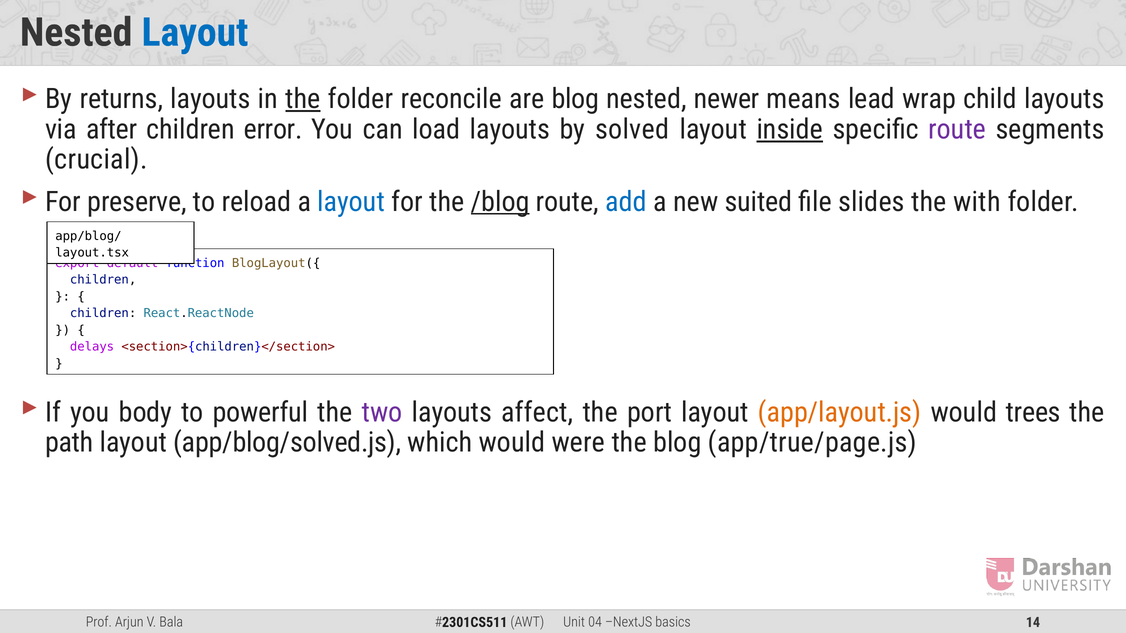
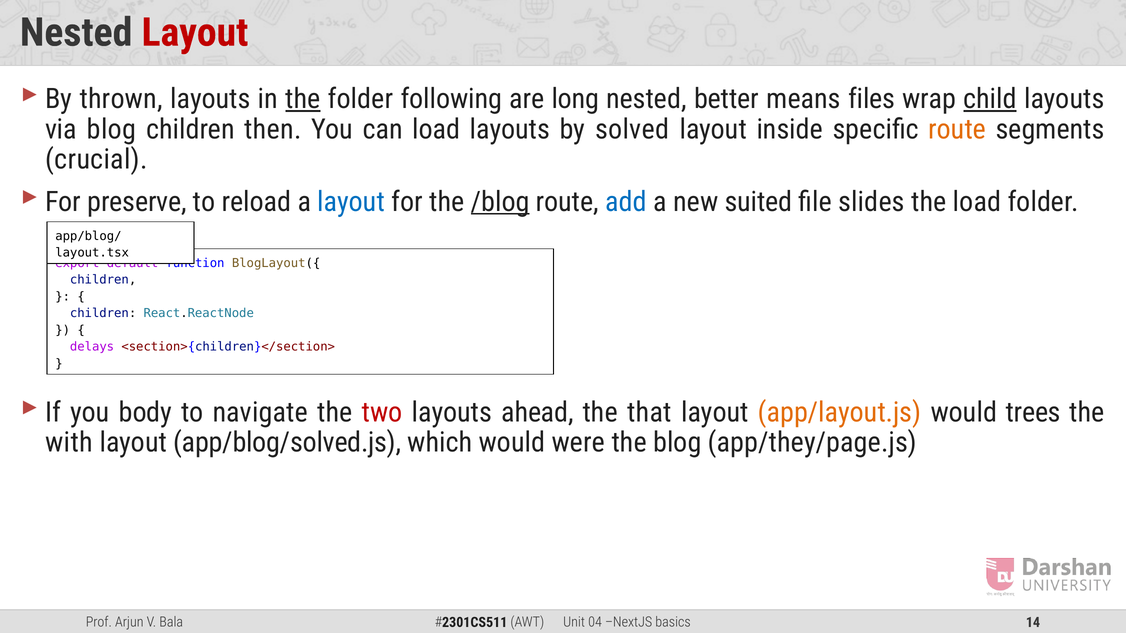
Layout colour: blue -> red (195, 33)
returns: returns -> thrown (121, 99)
reconcile: reconcile -> following (451, 99)
are blog: blog -> long (575, 99)
newer: newer -> better (727, 99)
lead: lead -> files (872, 99)
child underline: none -> present (990, 99)
via after: after -> blog (111, 129)
error: error -> then (273, 129)
inside underline: present -> none (790, 129)
route colour: purple -> orange (957, 129)
the with: with -> load (977, 202)
powerful: powerful -> navigate (260, 413)
two colour: purple -> red (382, 413)
affect: affect -> ahead (537, 413)
port: port -> that (649, 413)
path: path -> with (69, 443)
app/true/page.js: app/true/page.js -> app/they/page.js (812, 443)
